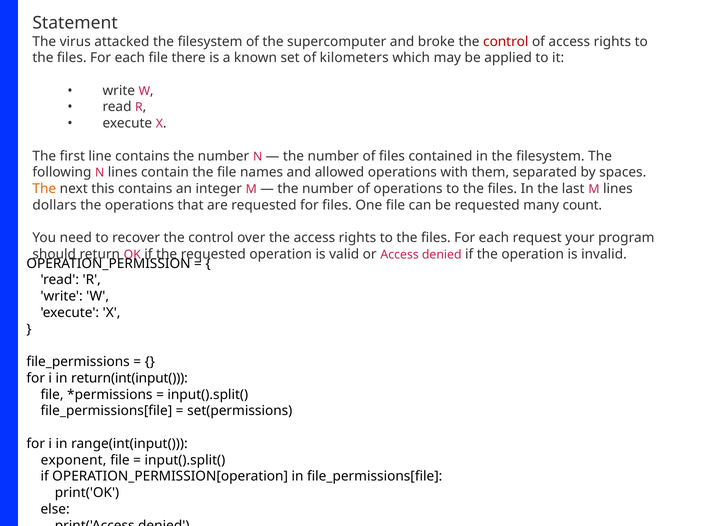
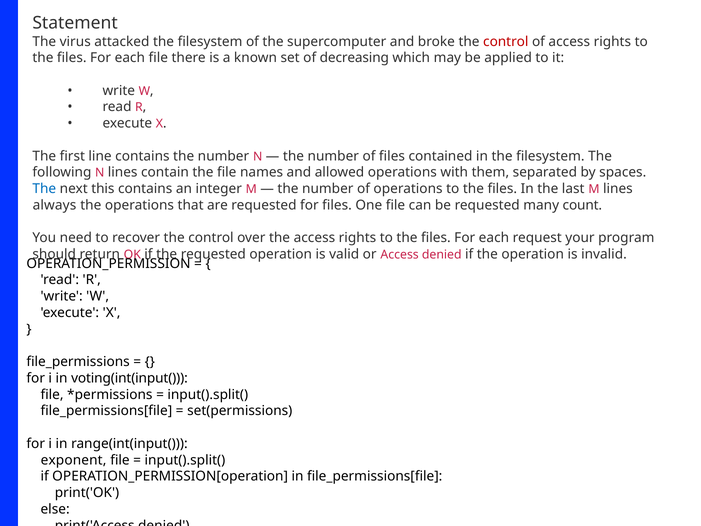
kilometers: kilometers -> decreasing (354, 58)
The colour: orange -> blue (44, 189)
dollars: dollars -> always (55, 205)
return(int(input(: return(int(input( -> voting(int(input( (129, 378)
